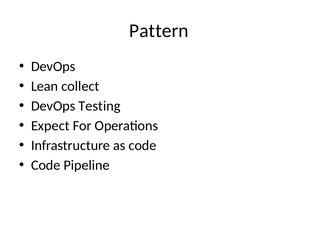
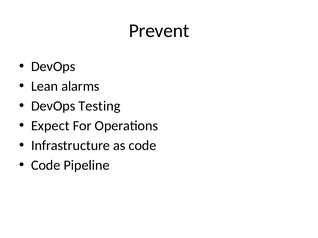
Pattern: Pattern -> Prevent (159, 31)
collect: collect -> alarms (80, 87)
